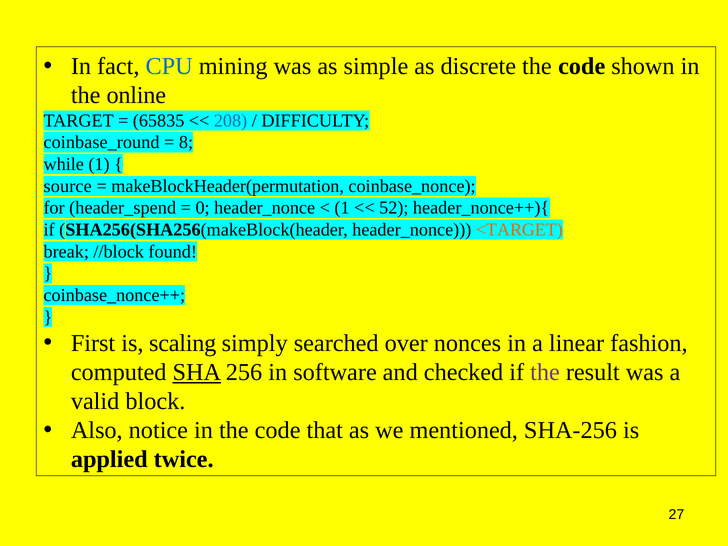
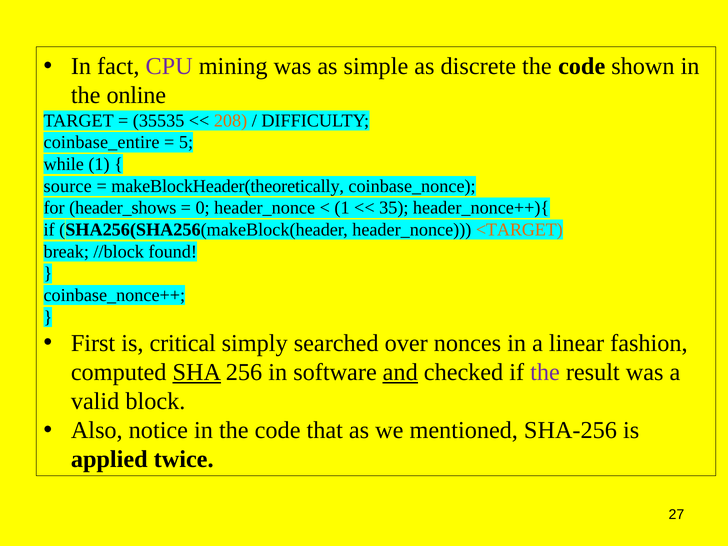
CPU colour: blue -> purple (169, 66)
65835: 65835 -> 35535 (159, 121)
208 colour: blue -> orange (231, 121)
coinbase_round: coinbase_round -> coinbase_entire (102, 142)
8: 8 -> 5 (186, 142)
makeBlockHeader(permutation: makeBlockHeader(permutation -> makeBlockHeader(theoretically (228, 186)
header_spend: header_spend -> header_shows (123, 208)
52: 52 -> 35 (394, 208)
scaling: scaling -> critical (183, 343)
and underline: none -> present (400, 372)
